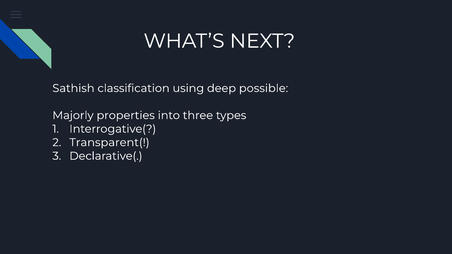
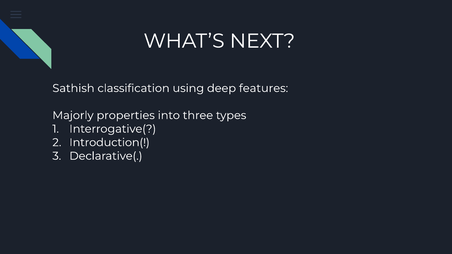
possible: possible -> features (264, 88)
Transparent(: Transparent( -> Introduction( (110, 143)
